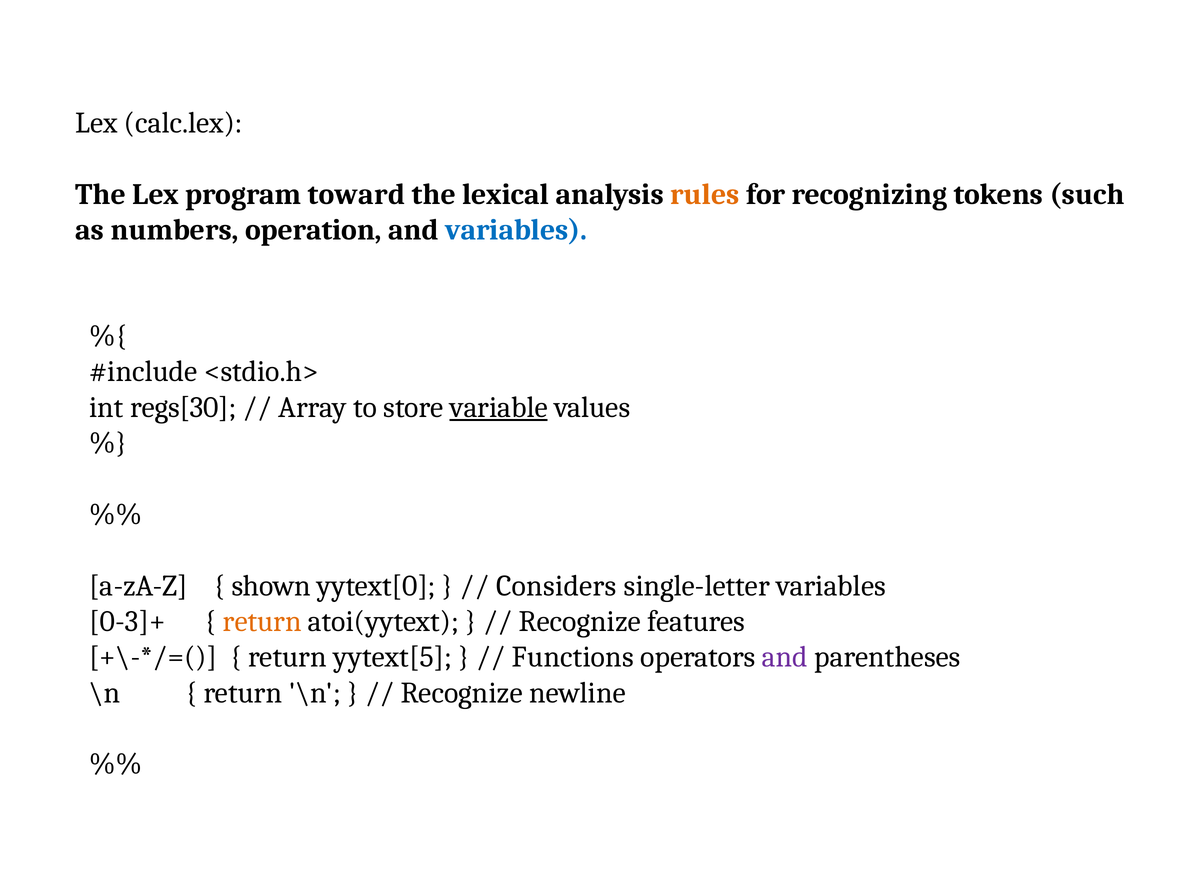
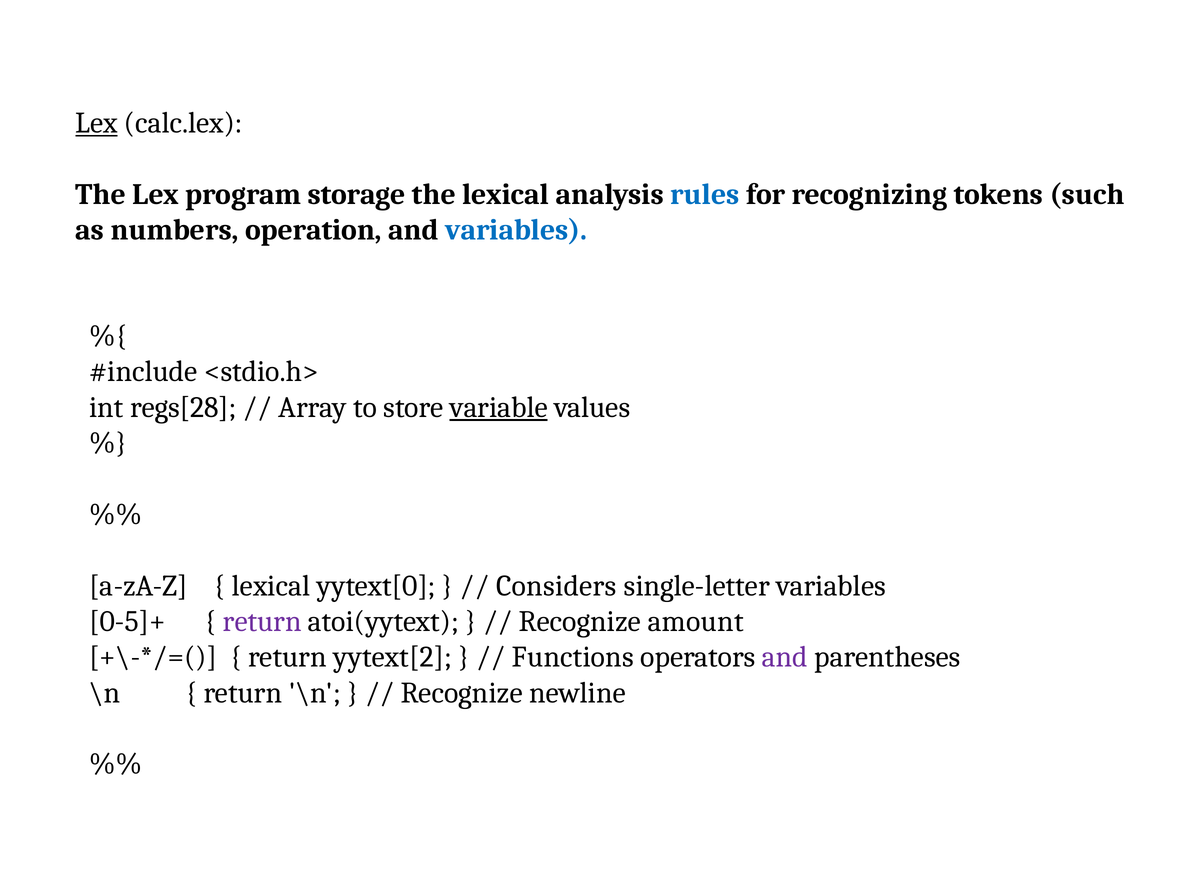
Lex underline: none -> present (96, 123)
toward: toward -> storage (357, 194)
rules colour: orange -> blue (705, 194)
regs[30: regs[30 -> regs[28 (183, 407)
shown: shown -> lexical (271, 586)
0-3]+: 0-3]+ -> 0-5]+ (127, 621)
return colour: orange -> purple (262, 621)
features: features -> amount (696, 621)
yytext[5: yytext[5 -> yytext[2 (393, 657)
